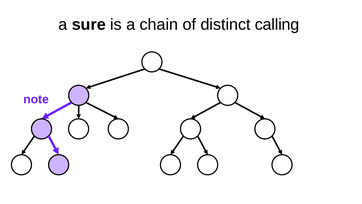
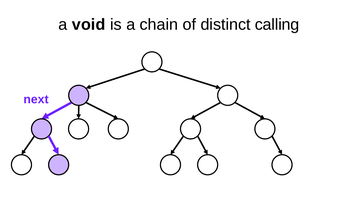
sure: sure -> void (89, 24)
note: note -> next (36, 99)
